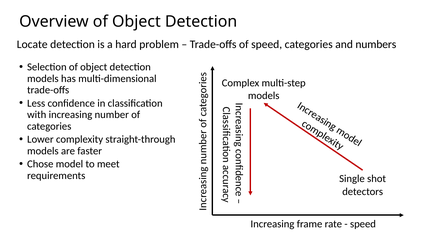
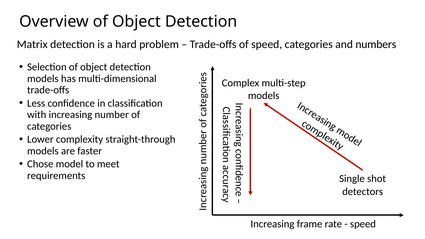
Locate: Locate -> Matrix (32, 44)
